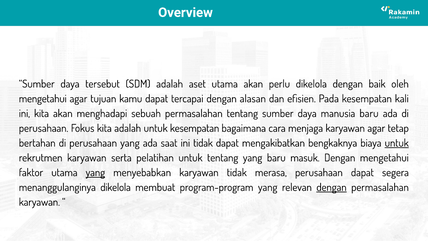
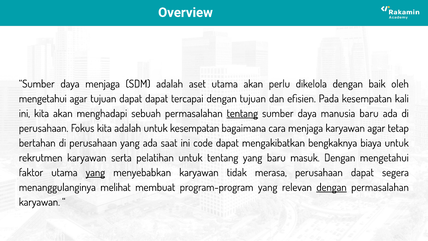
daya tersebut: tersebut -> menjaga (103, 84)
tujuan kamu: kamu -> dapat (131, 99)
dengan alasan: alasan -> tujuan (253, 99)
tentang underline: none -> present (242, 113)
ini tidak: tidak -> code (203, 143)
untuk underline: present -> none (397, 143)
menanggulanginya dikelola: dikelola -> melihat (116, 187)
